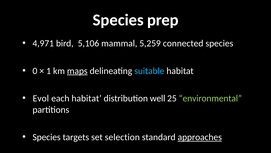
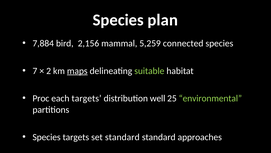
prep: prep -> plan (163, 20)
4,971: 4,971 -> 7,884 (43, 43)
5,106: 5,106 -> 2,156 (88, 43)
0: 0 -> 7 (35, 71)
1: 1 -> 2 (49, 71)
suitable colour: light blue -> light green (149, 71)
Evol: Evol -> Proc (41, 98)
each habitat: habitat -> targets (87, 98)
set selection: selection -> standard (122, 137)
approaches underline: present -> none (200, 137)
